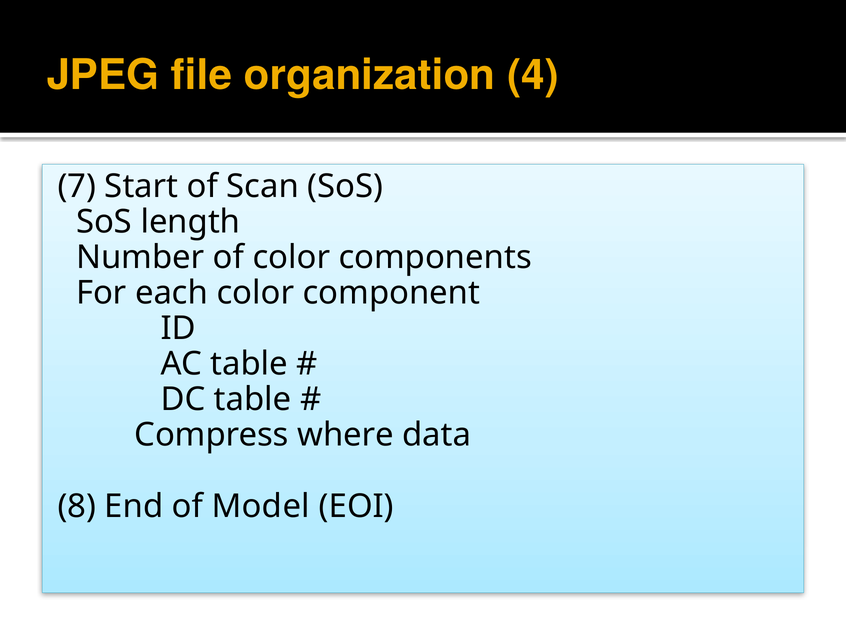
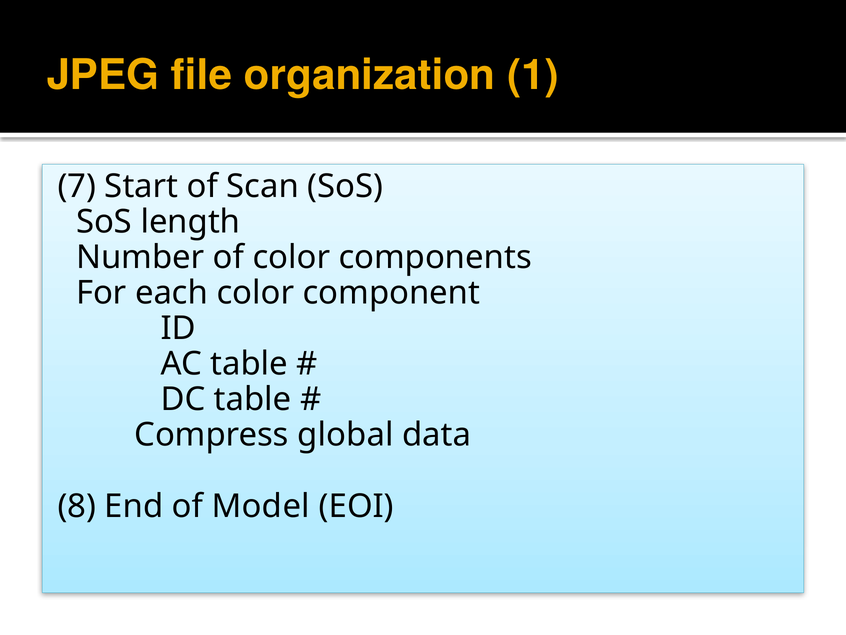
4: 4 -> 1 (533, 75)
where: where -> global (345, 435)
